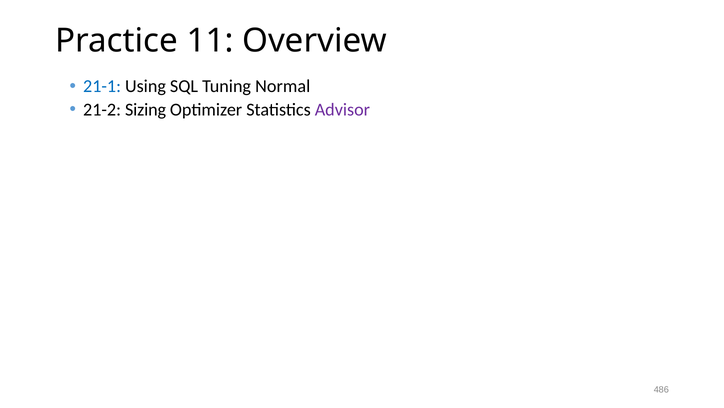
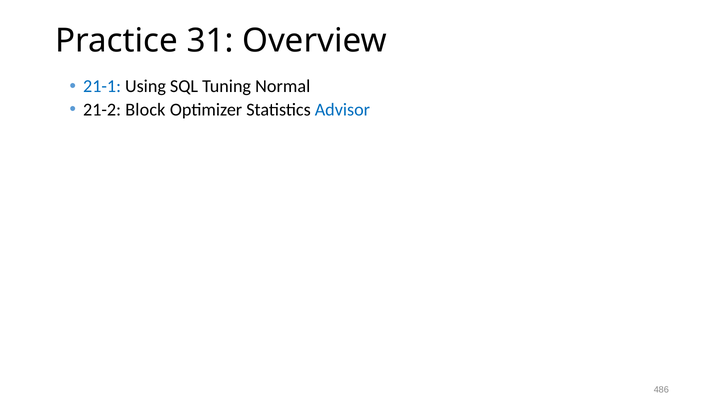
11: 11 -> 31 (210, 41)
Sizing: Sizing -> Block (145, 109)
Advisor colour: purple -> blue (342, 109)
